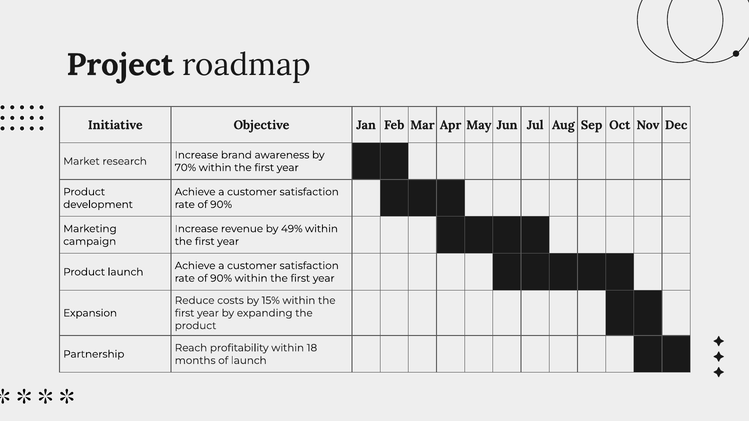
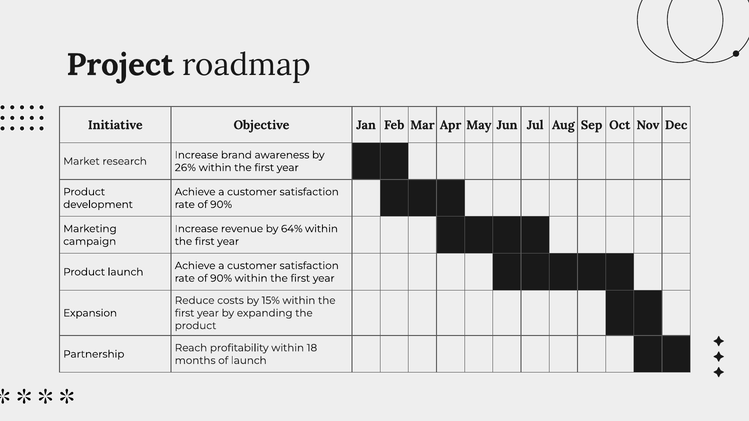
70%: 70% -> 26% (185, 168)
49%: 49% -> 64% (292, 229)
